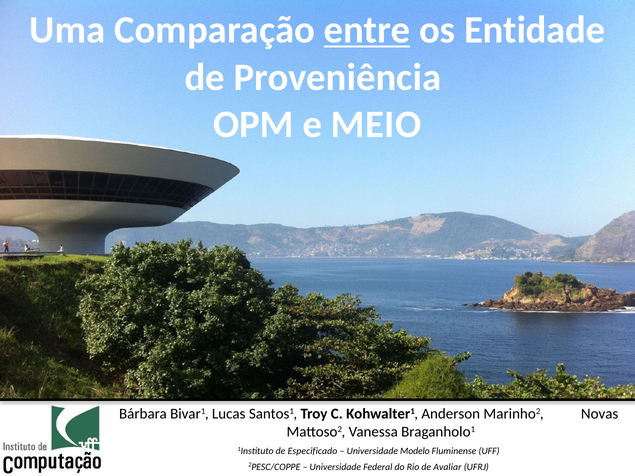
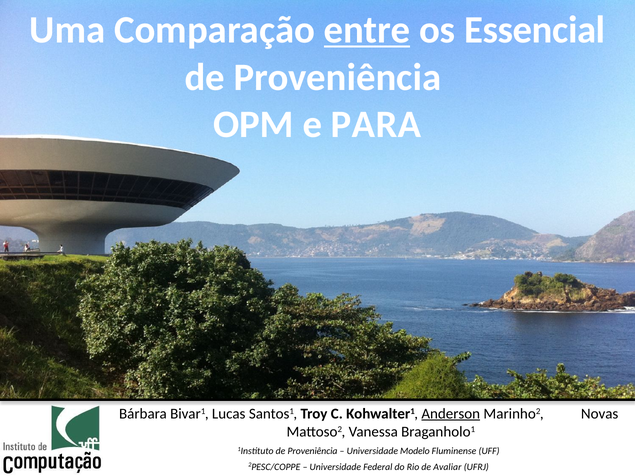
Entidade: Entidade -> Essencial (535, 30)
MEIO: MEIO -> PARA (376, 125)
Anderson underline: none -> present (451, 414)
1Instituto de Especificado: Especificado -> Proveniência (313, 451)
